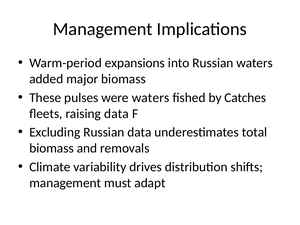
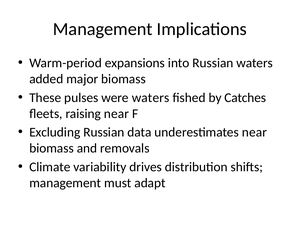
raising data: data -> near (116, 114)
underestimates total: total -> near (255, 132)
